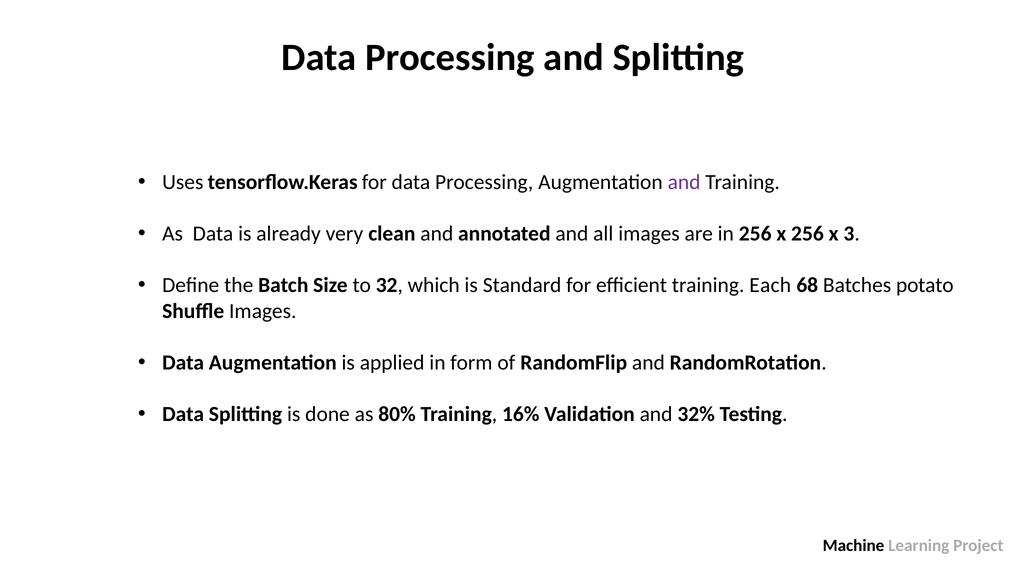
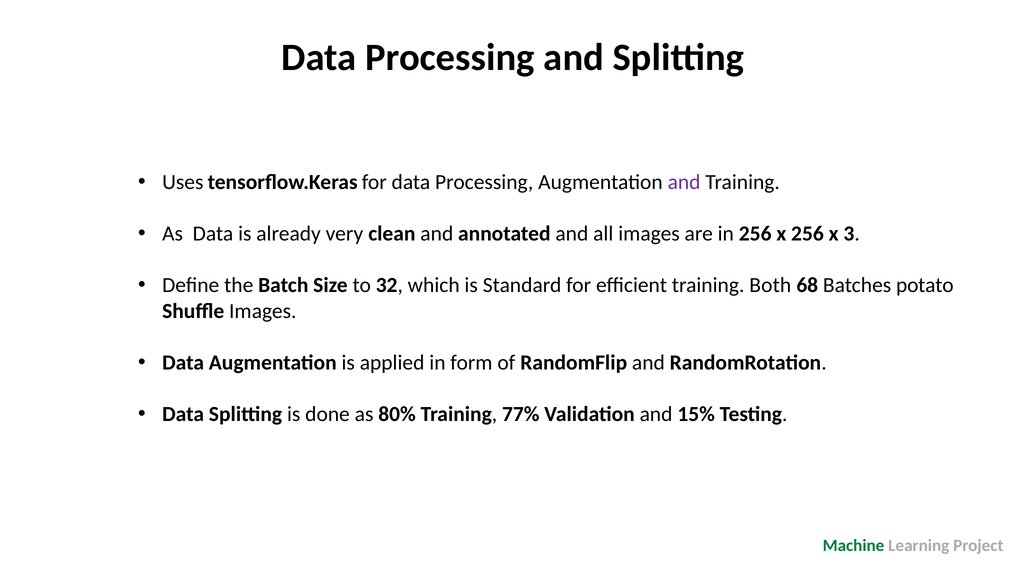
Each: Each -> Both (770, 285)
16%: 16% -> 77% (521, 414)
32%: 32% -> 15% (696, 414)
Machine colour: black -> green (854, 545)
